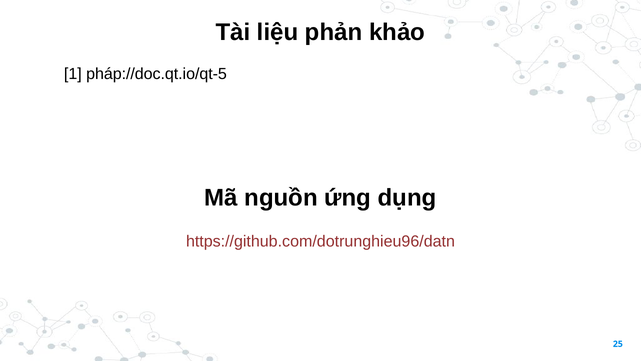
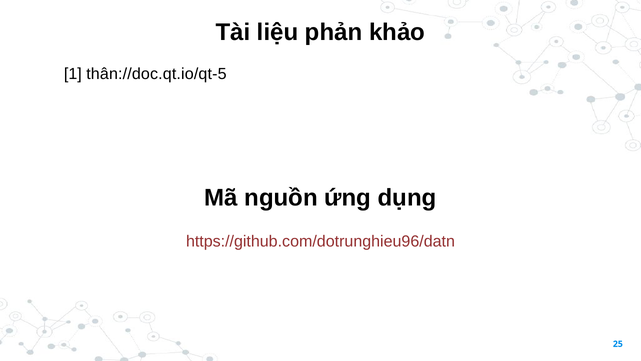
pháp://doc.qt.io/qt-5: pháp://doc.qt.io/qt-5 -> thân://doc.qt.io/qt-5 (156, 74)
